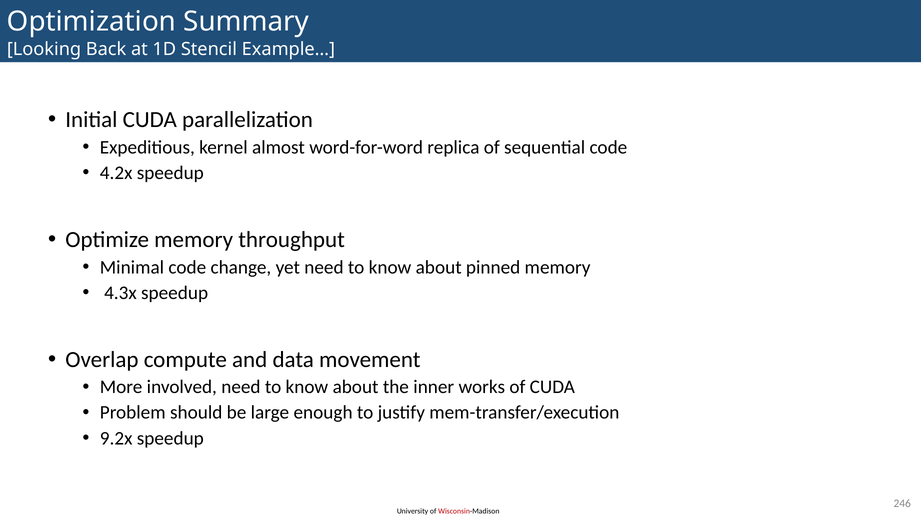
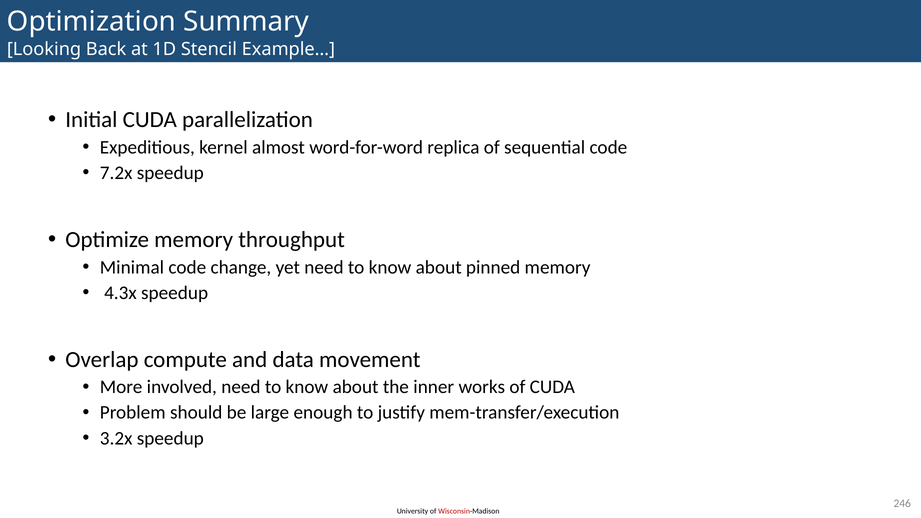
4.2x: 4.2x -> 7.2x (116, 173)
9.2x: 9.2x -> 3.2x (116, 438)
